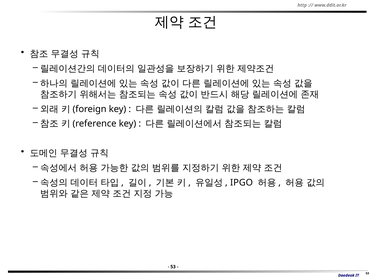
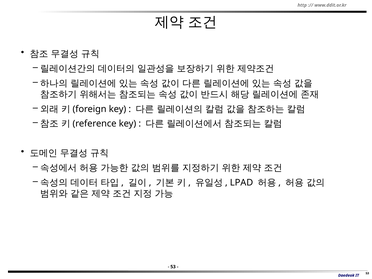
IPGO: IPGO -> LPAD (241, 182)
